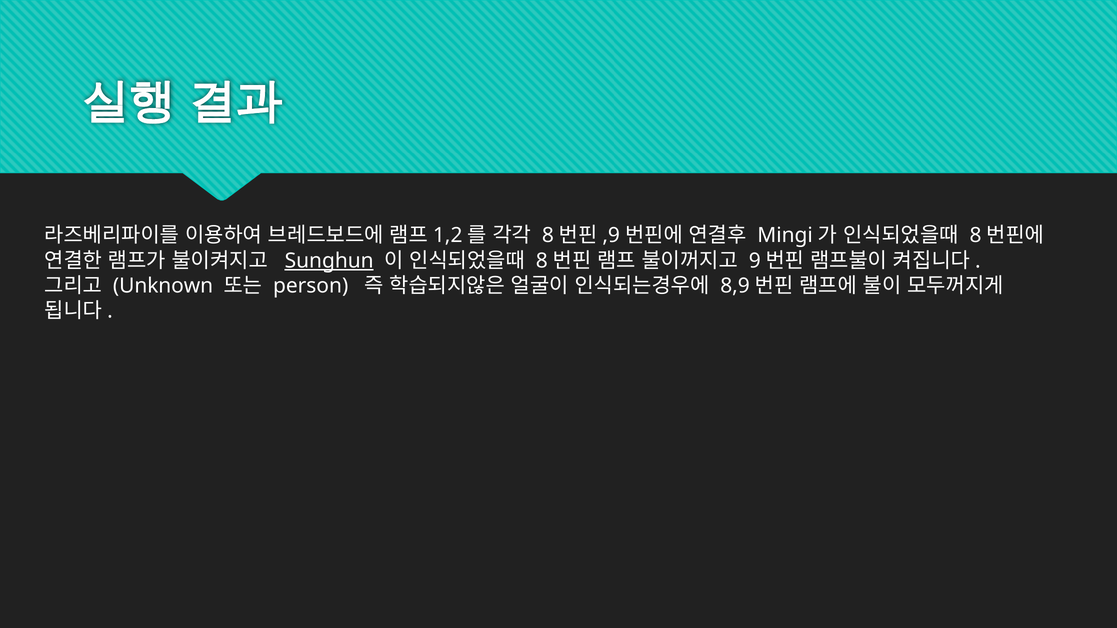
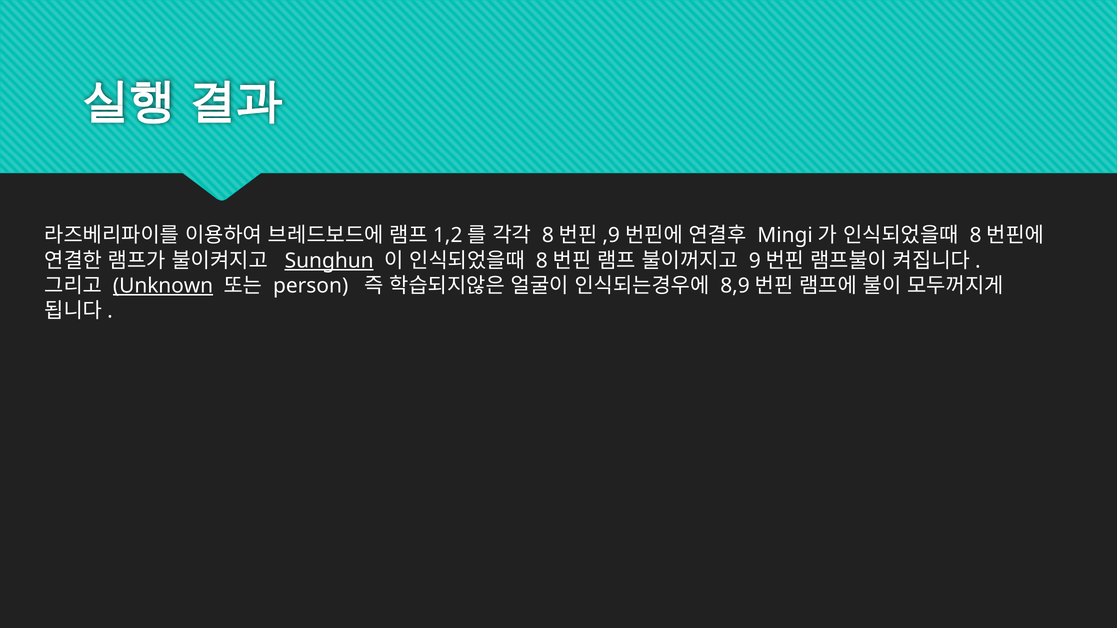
Unknown underline: none -> present (163, 286)
